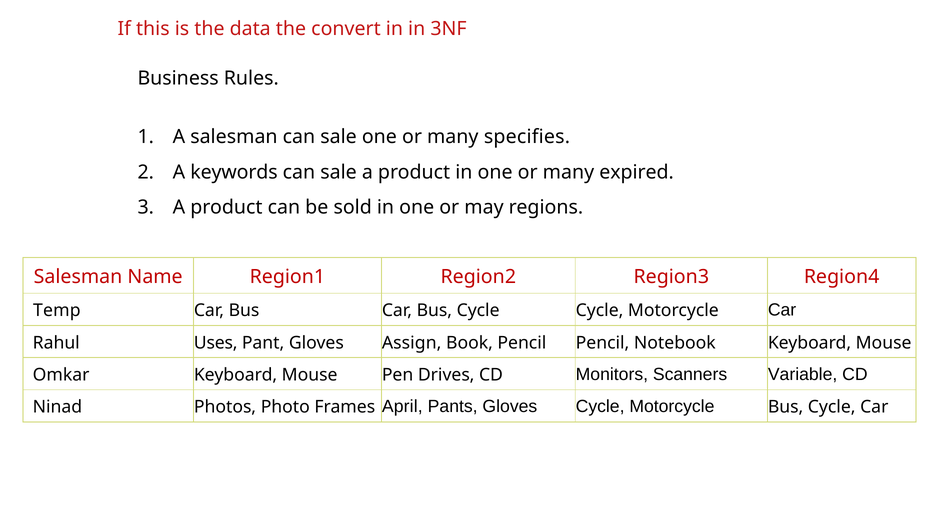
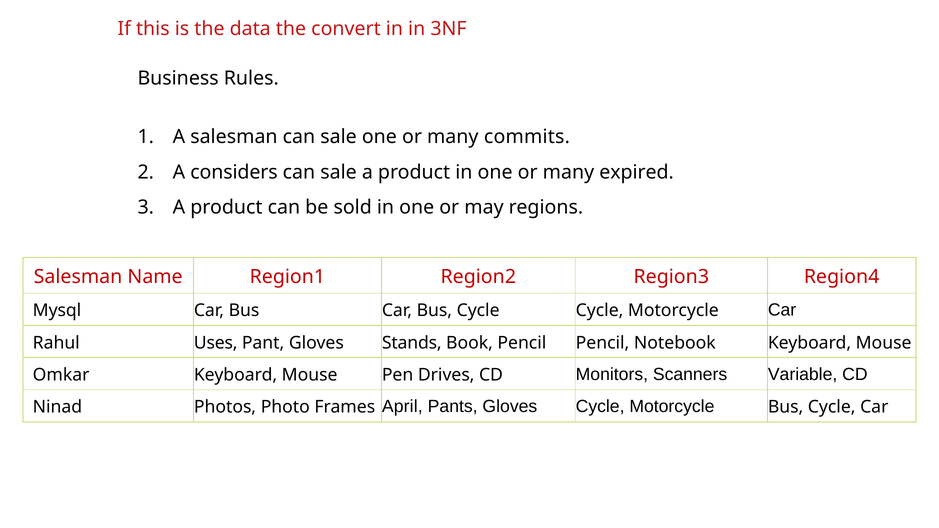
specifies: specifies -> commits (527, 137)
keywords: keywords -> considers (234, 172)
Temp: Temp -> Mysql (57, 311)
Assign: Assign -> Stands (412, 343)
